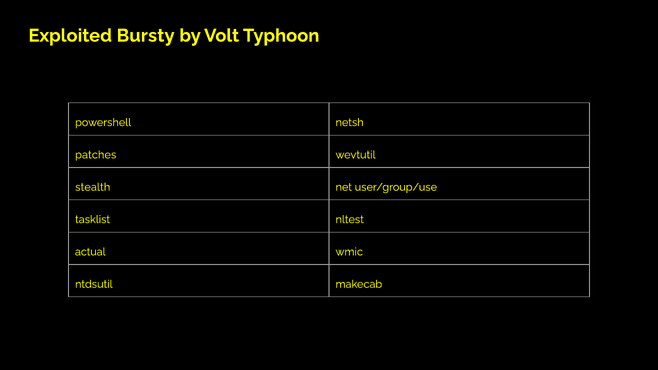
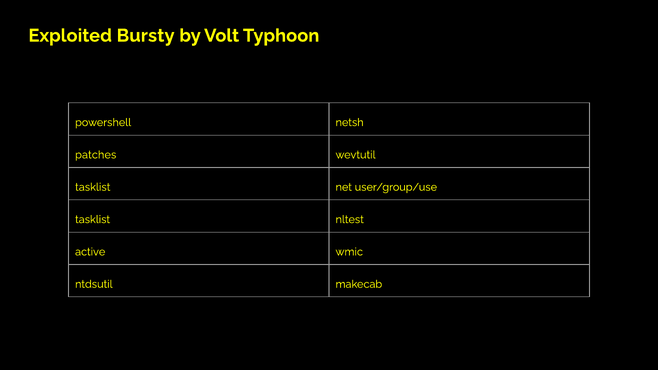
stealth: stealth -> tasklist (93, 187)
actual: actual -> active (90, 252)
